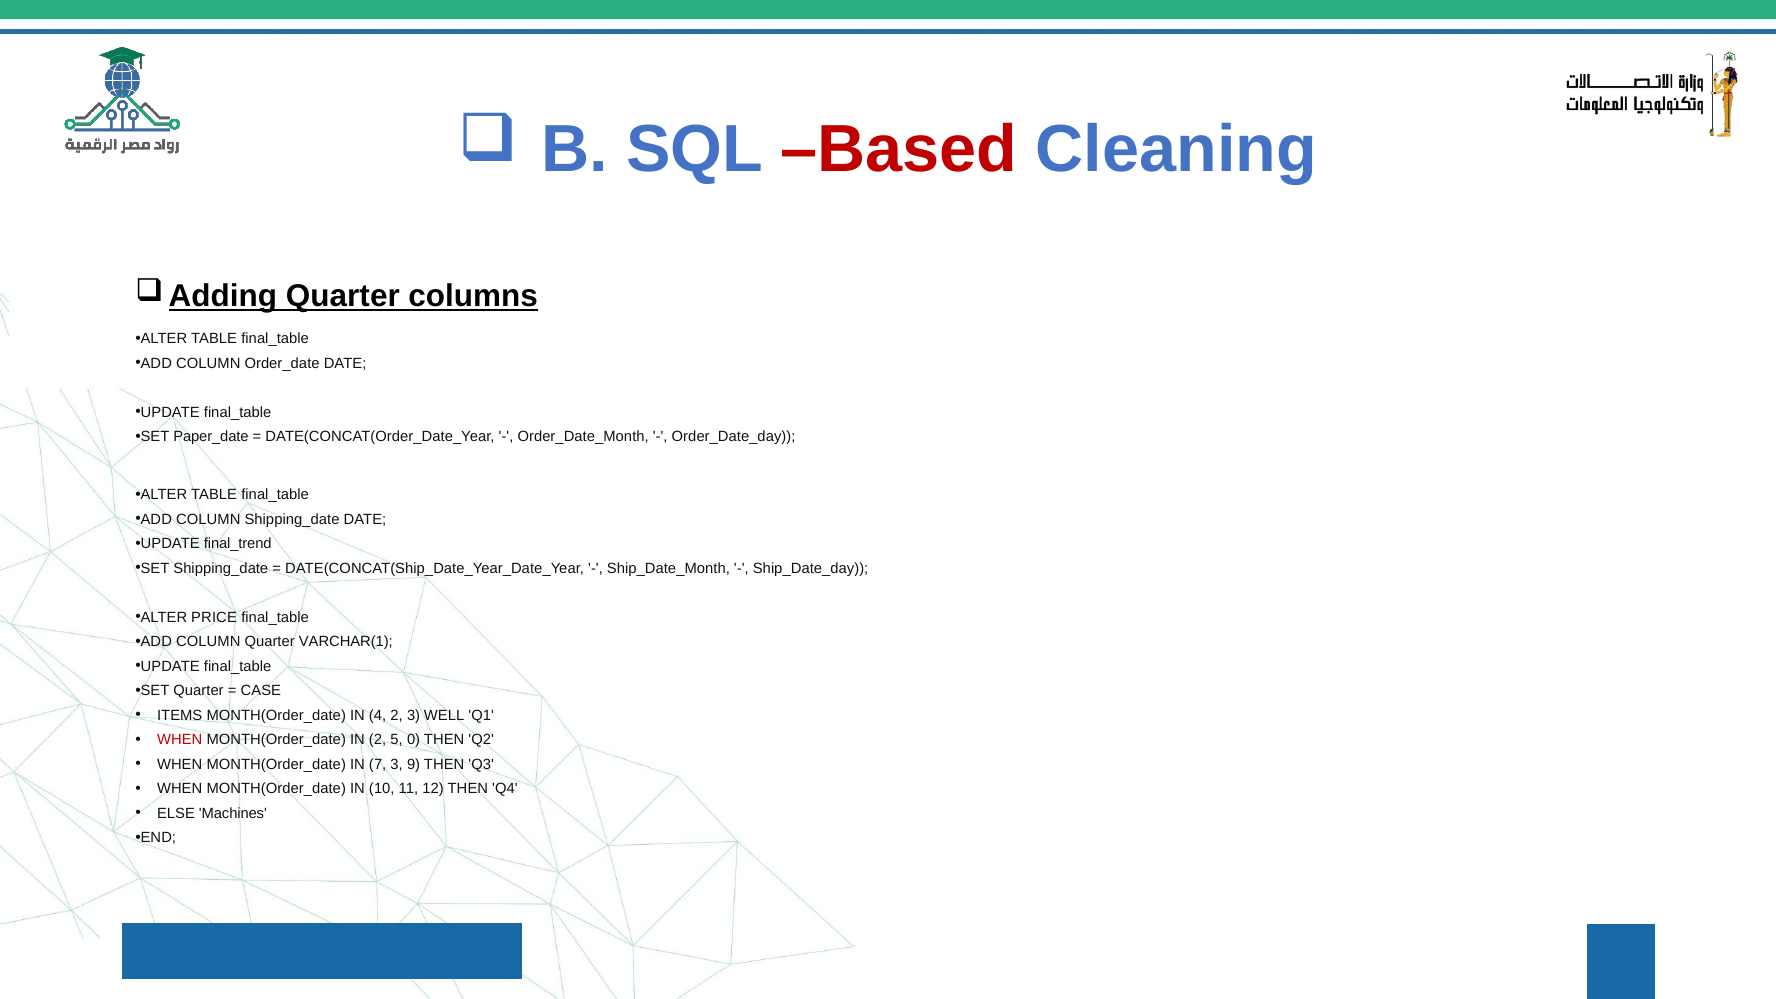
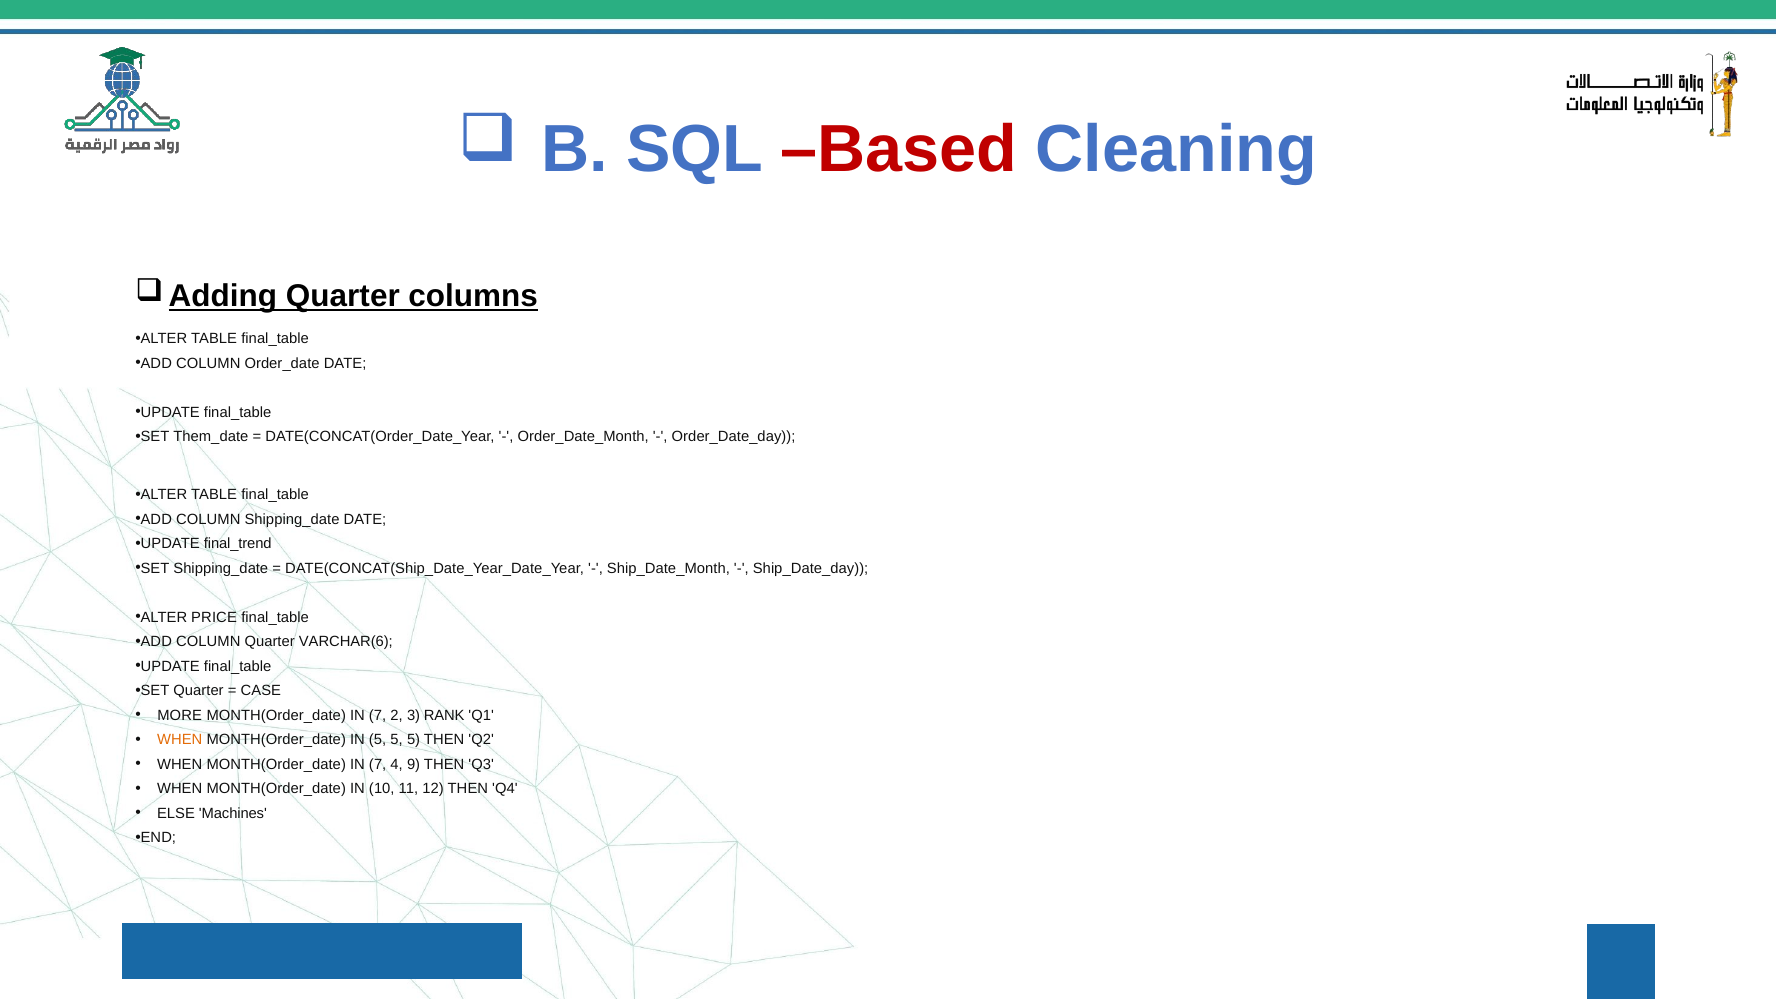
Paper_date: Paper_date -> Them_date (211, 437)
VARCHAR(1: VARCHAR(1 -> VARCHAR(6 (346, 642)
ITEMS: ITEMS -> MORE (180, 715)
4: 4 -> 7 (378, 715)
WELL: WELL -> RANK (444, 715)
WHEN colour: red -> orange (180, 740)
IN 2: 2 -> 5 (378, 740)
0: 0 -> 5 (414, 740)
7 3: 3 -> 4 (397, 764)
